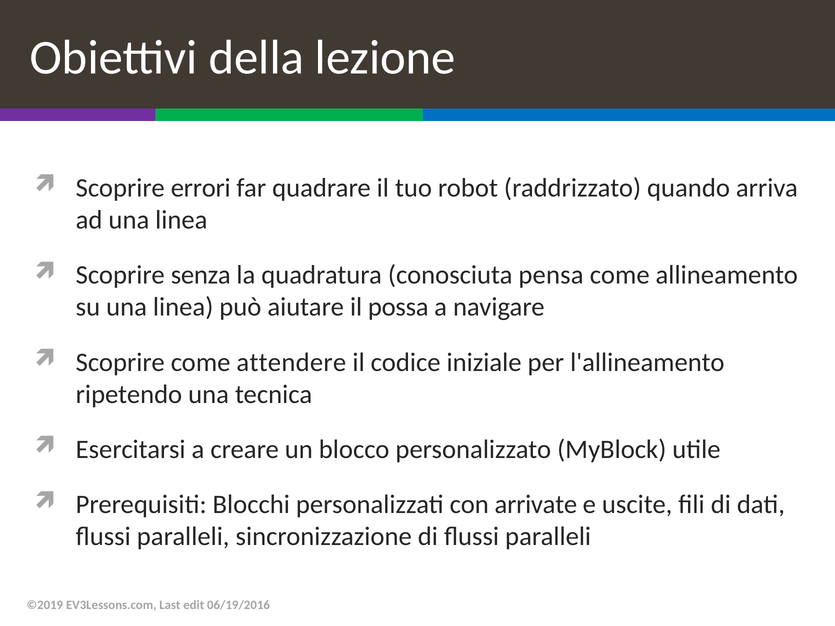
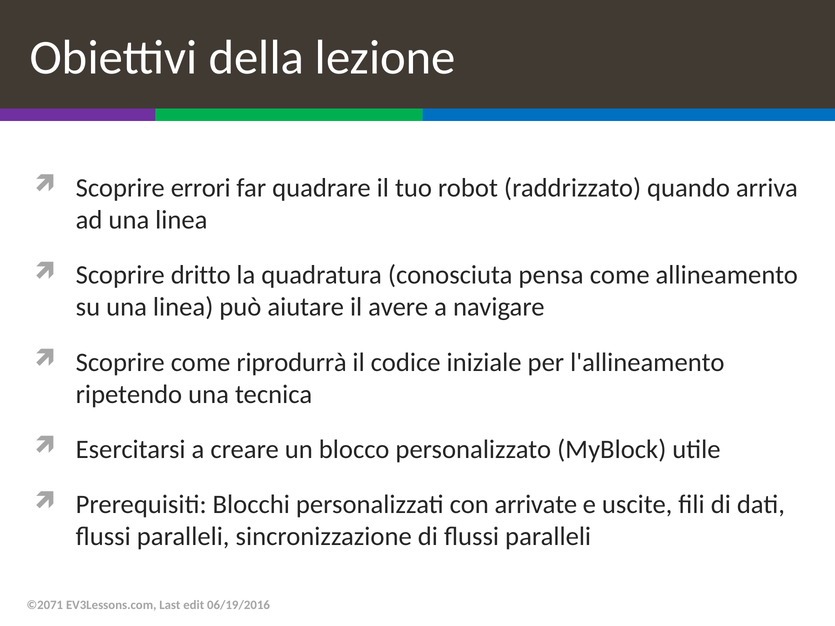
senza: senza -> dritto (201, 275)
possa: possa -> avere (398, 307)
attendere: attendere -> riprodurrà (292, 362)
©2019: ©2019 -> ©2071 (45, 605)
